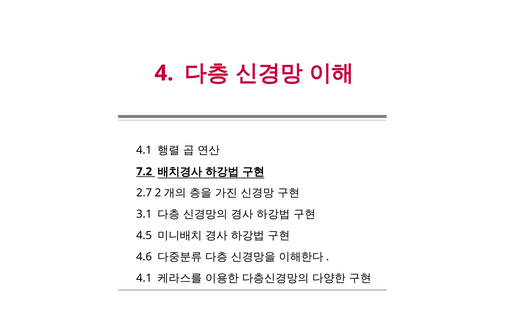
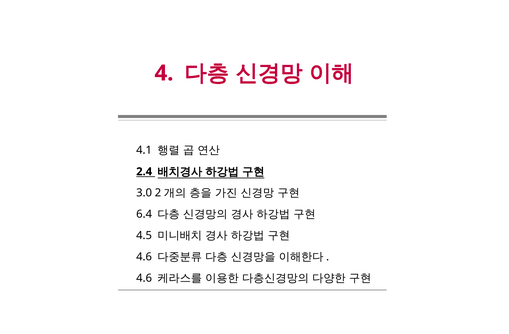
7.2: 7.2 -> 2.4 (144, 172)
2.7: 2.7 -> 3.0 (144, 193)
3.1: 3.1 -> 6.4 (144, 214)
4.1: 4.1 -> 4.6 (144, 278)
